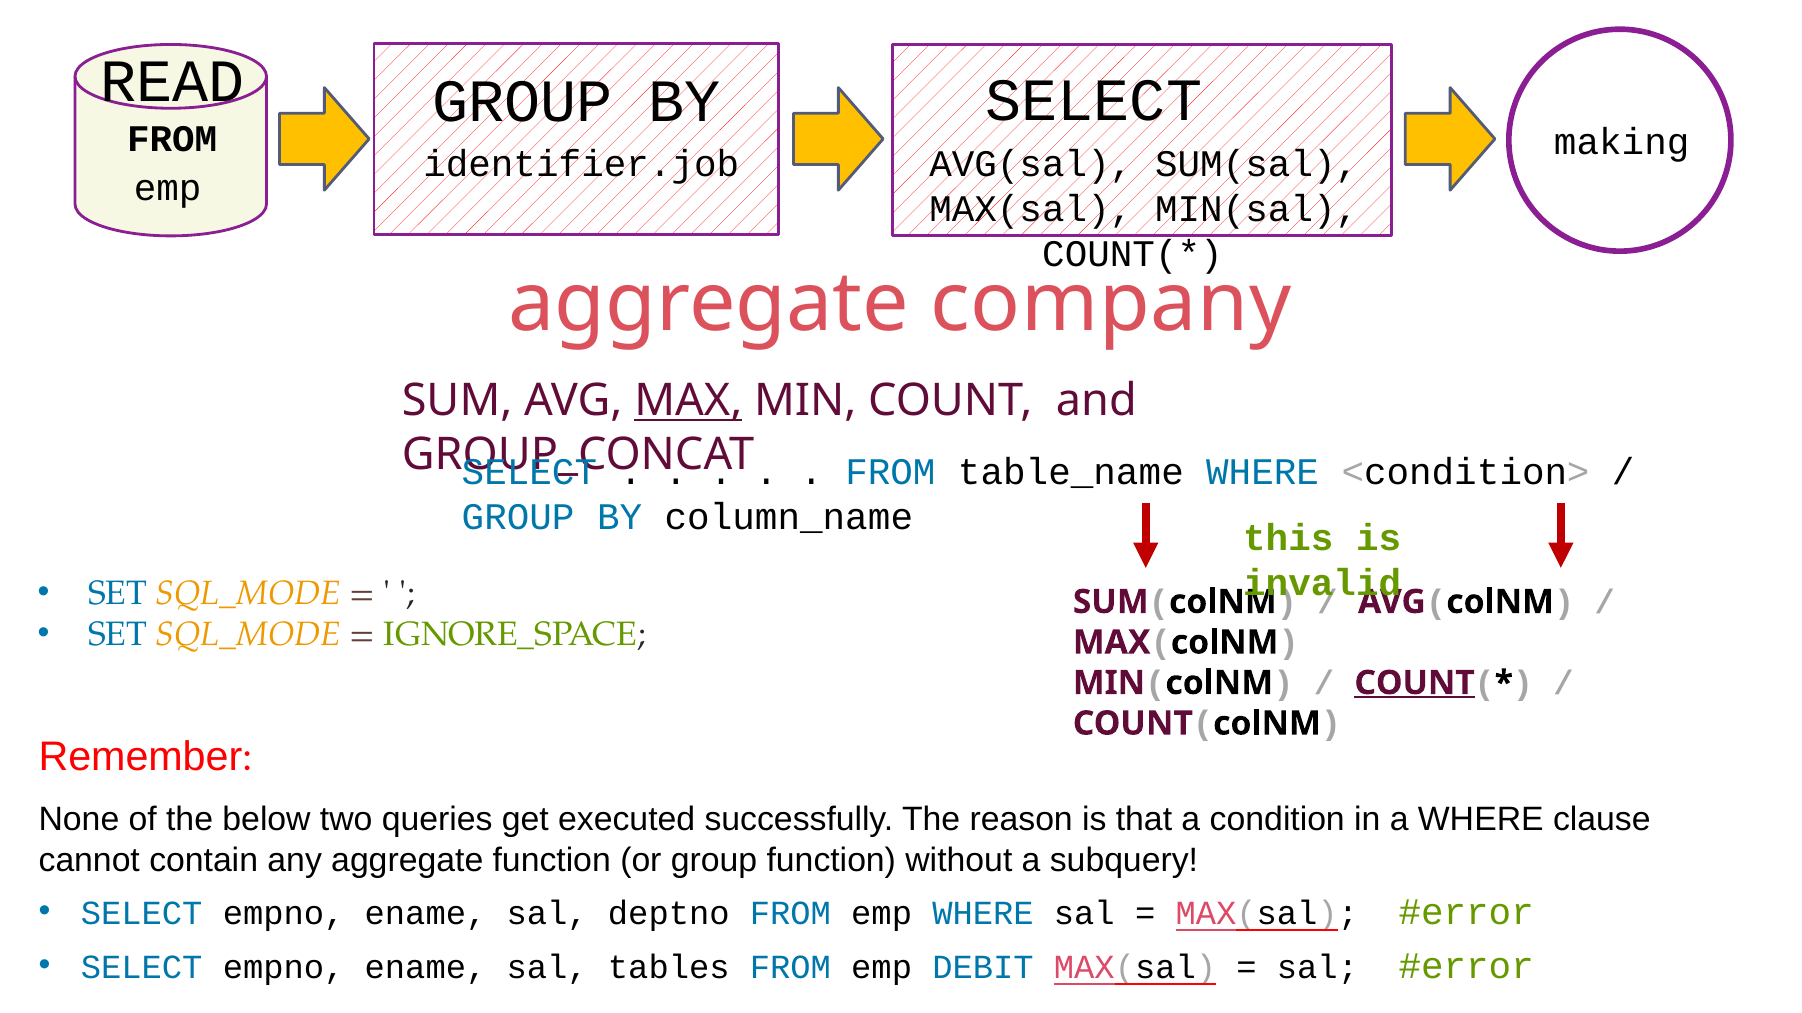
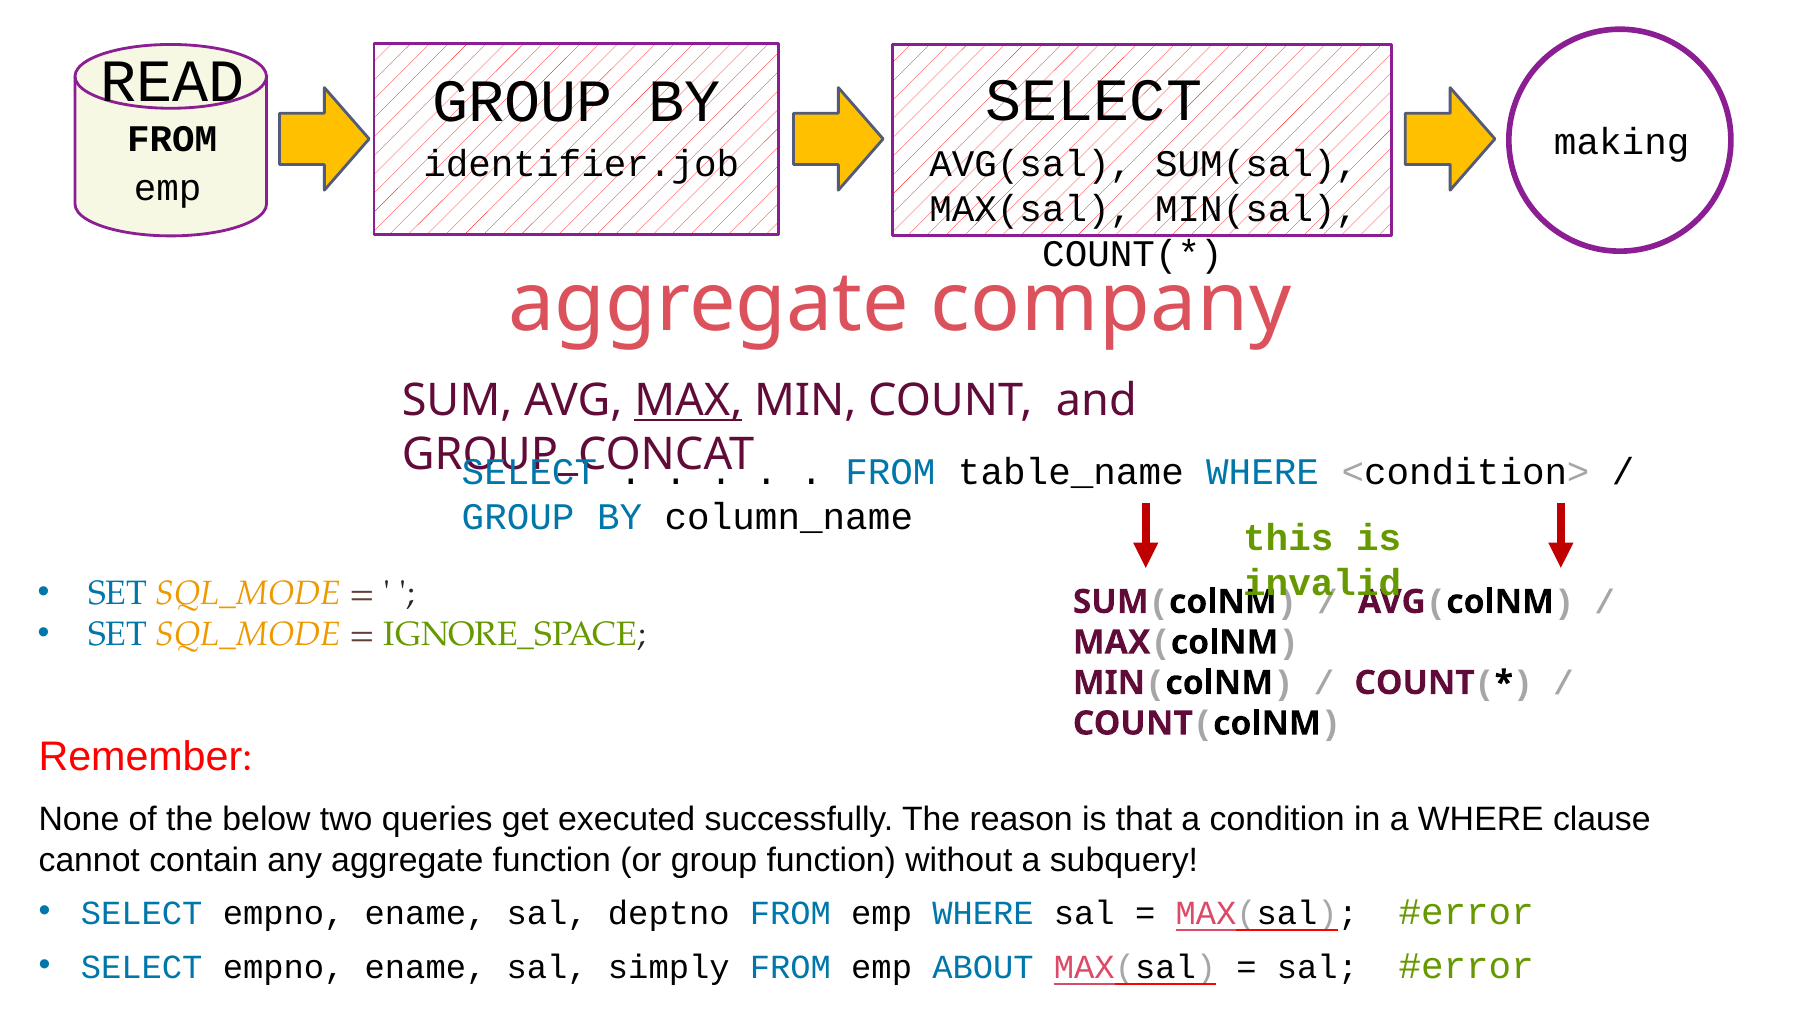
COUNT underline: present -> none (1415, 683)
tables: tables -> simply (669, 968)
DEBIT: DEBIT -> ABOUT (983, 968)
